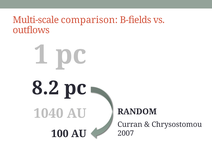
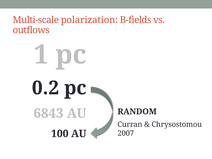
comparison: comparison -> polarization (89, 20)
8.2: 8.2 -> 0.2 (45, 88)
1040: 1040 -> 6843 (48, 113)
